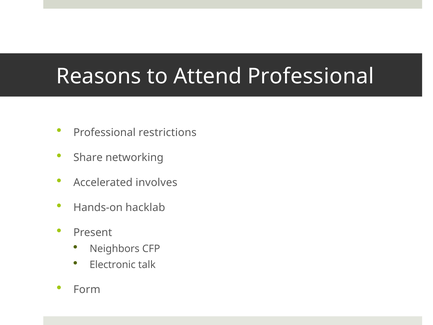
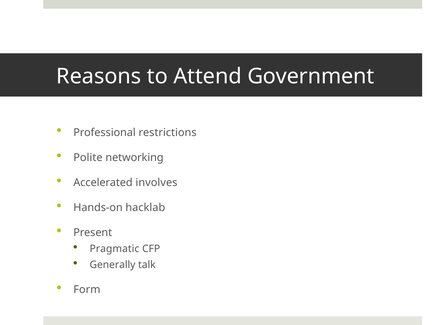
Attend Professional: Professional -> Government (311, 76)
Share: Share -> Polite (88, 157)
Neighbors: Neighbors -> Pragmatic (114, 249)
Electronic: Electronic -> Generally (113, 265)
